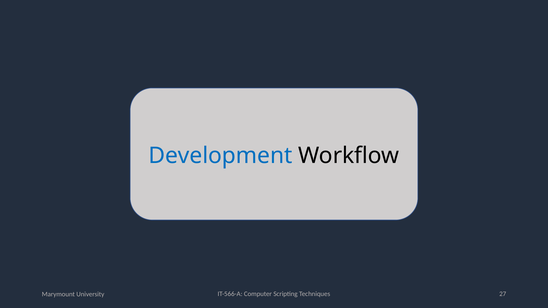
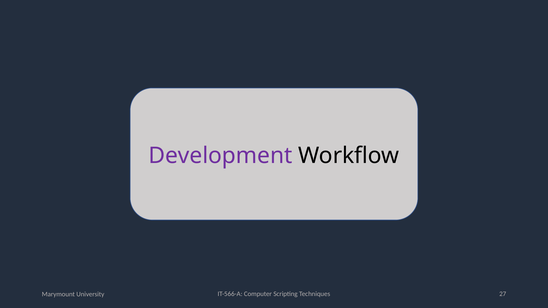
Development colour: blue -> purple (220, 156)
